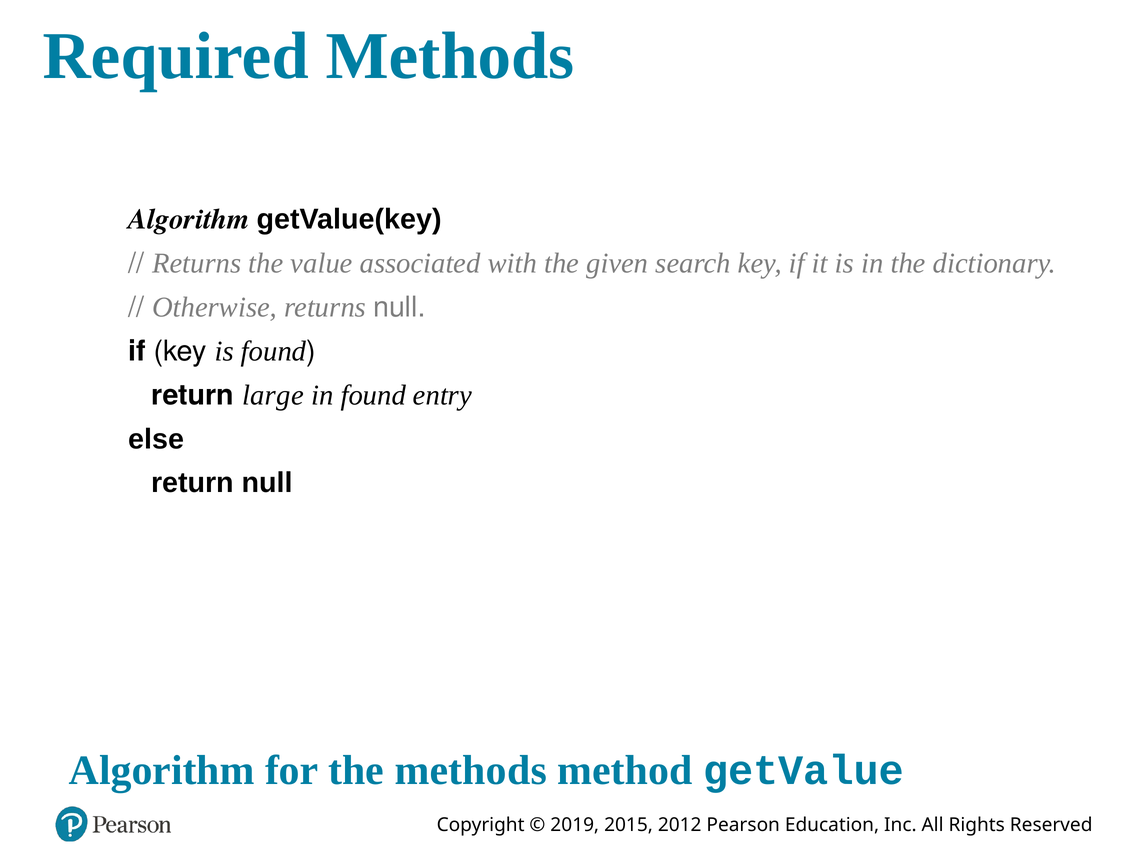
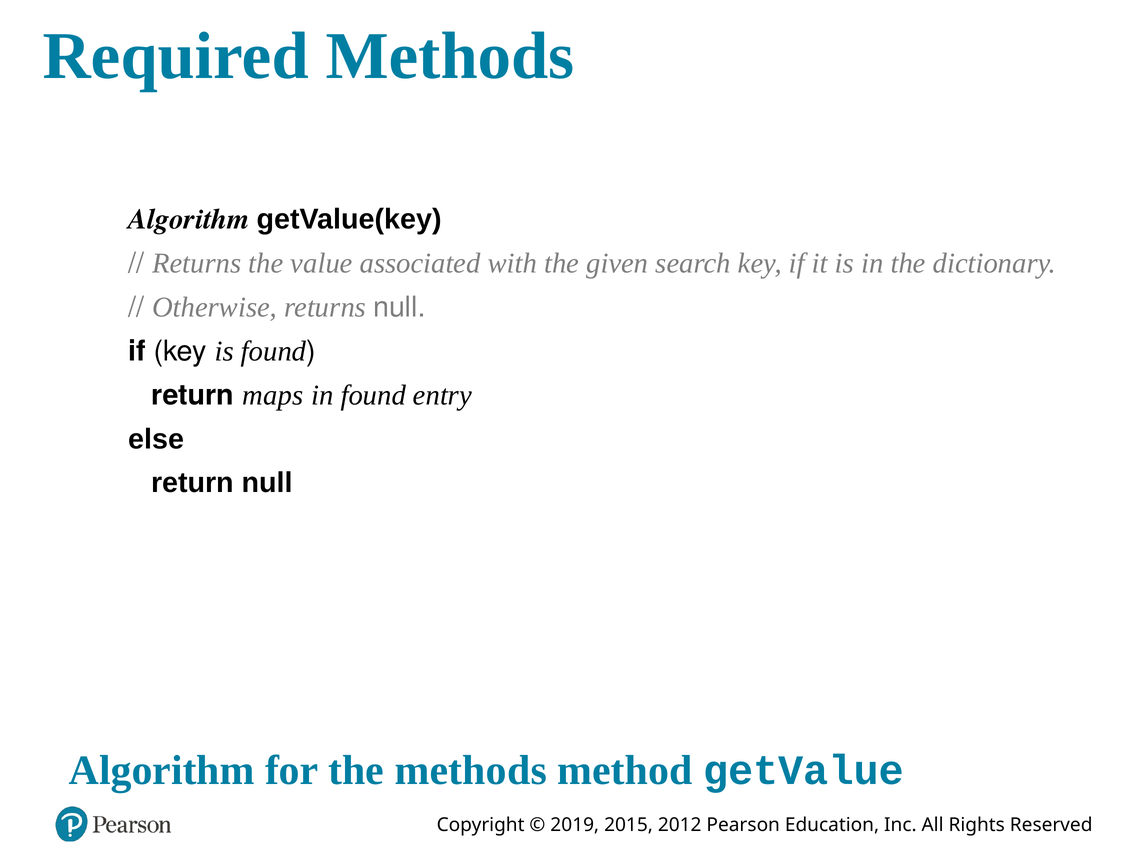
large: large -> maps (273, 395)
